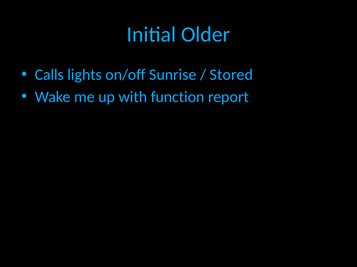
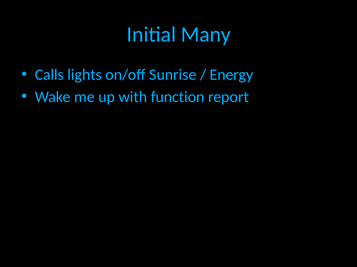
Older: Older -> Many (206, 35)
Stored: Stored -> Energy (231, 75)
